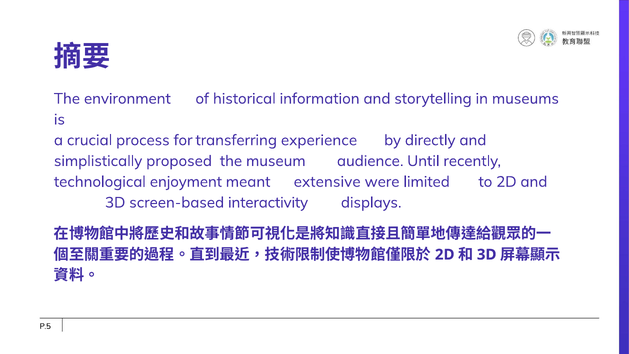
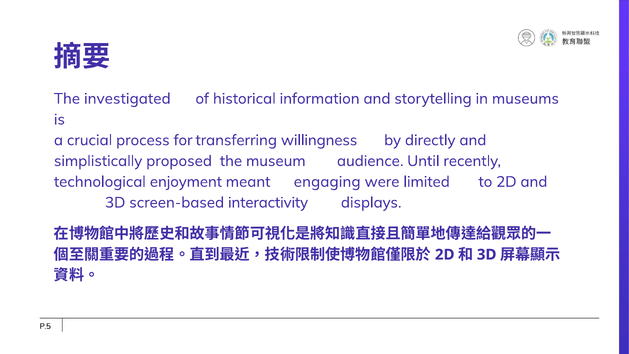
environment: environment -> investigated (127, 99)
experience: experience -> willingness (319, 140)
extensive: extensive -> engaging (327, 182)
